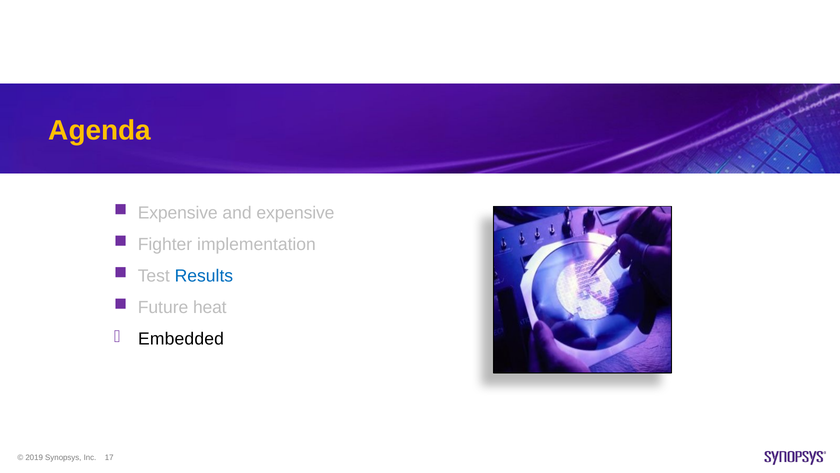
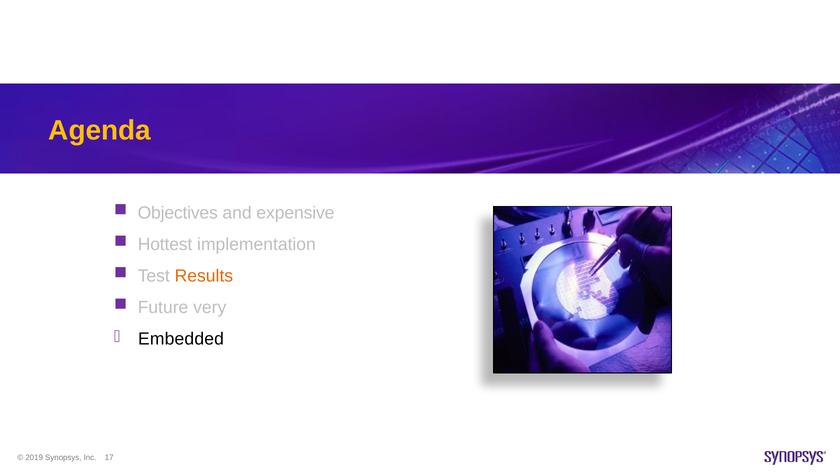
Expensive: Expensive -> Objectives (178, 213)
Fighter: Fighter -> Hottest (165, 244)
Results colour: blue -> orange (204, 276)
heat: heat -> very (210, 307)
